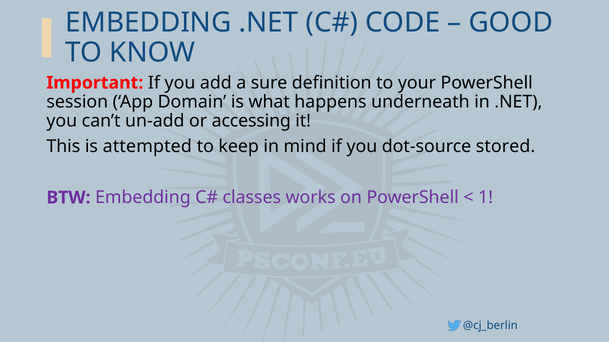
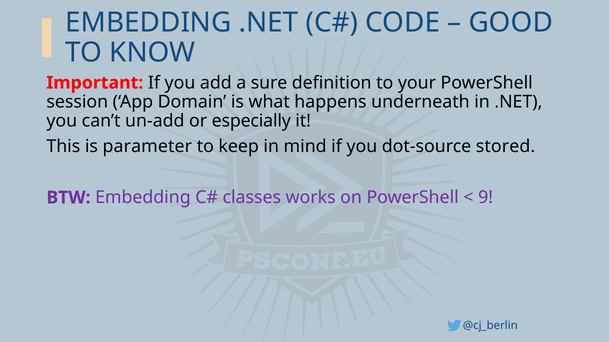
accessing: accessing -> especially (251, 121)
attempted: attempted -> parameter (147, 147)
1: 1 -> 9 (486, 198)
